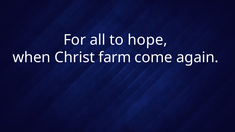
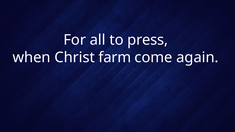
hope: hope -> press (148, 40)
